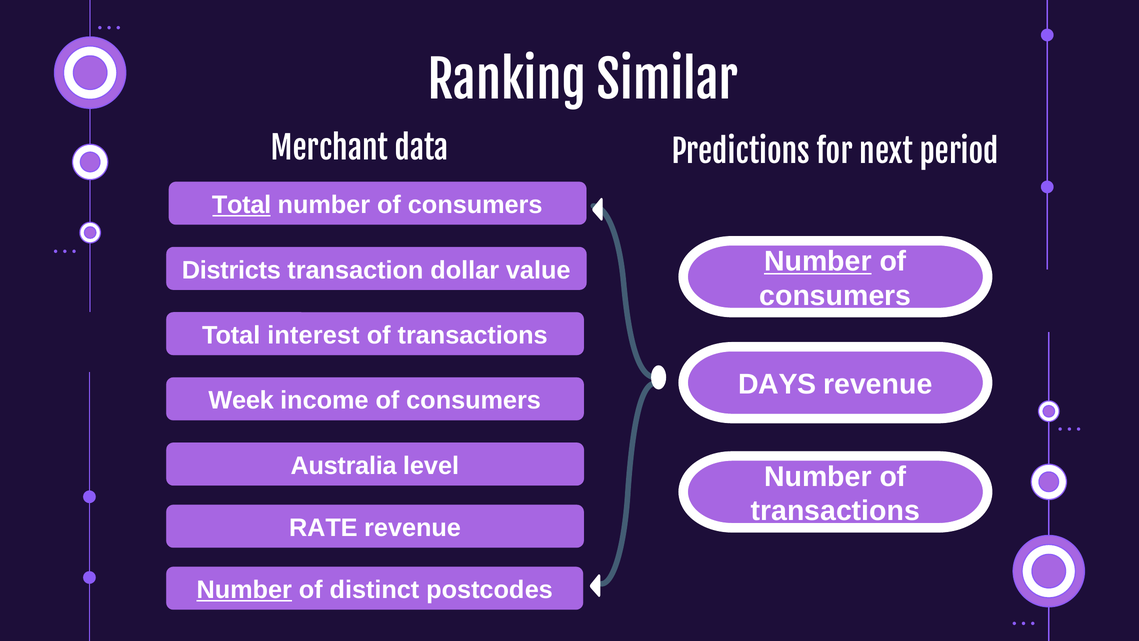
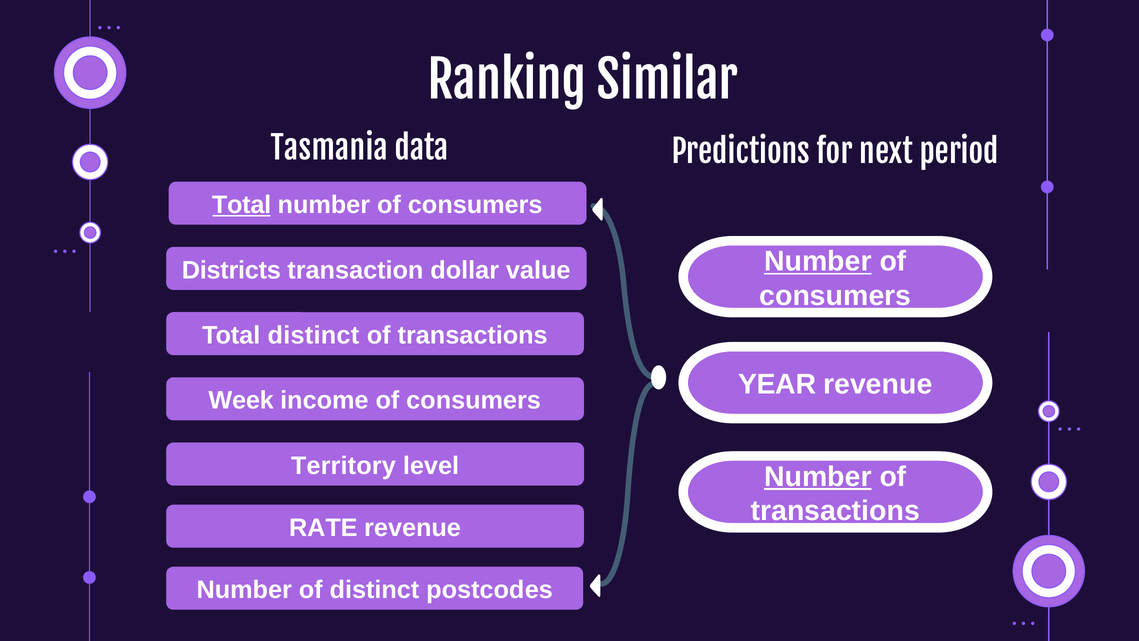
Merchant: Merchant -> Tasmania (329, 149)
Total interest: interest -> distinct (313, 335)
DAYS: DAYS -> YEAR (777, 384)
Australia: Australia -> Territory (343, 466)
Number underline: none -> present (818, 477)
Number underline: present -> none (244, 590)
